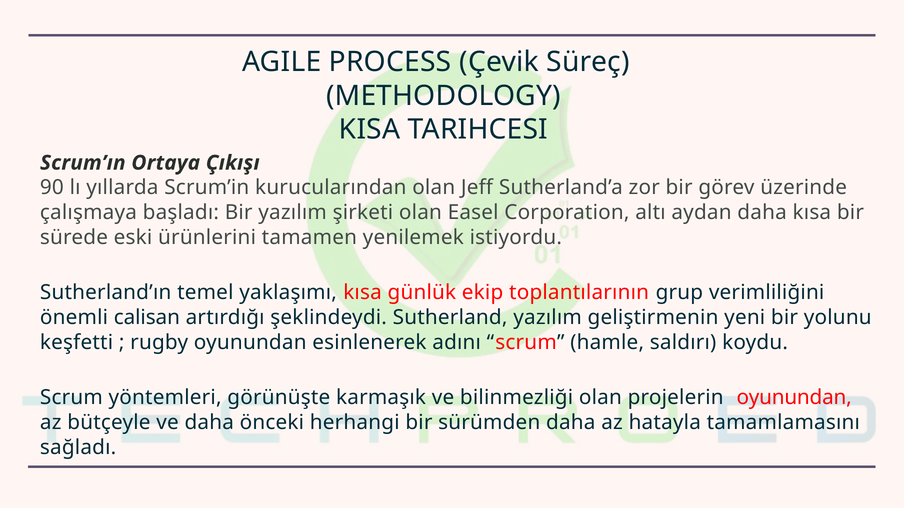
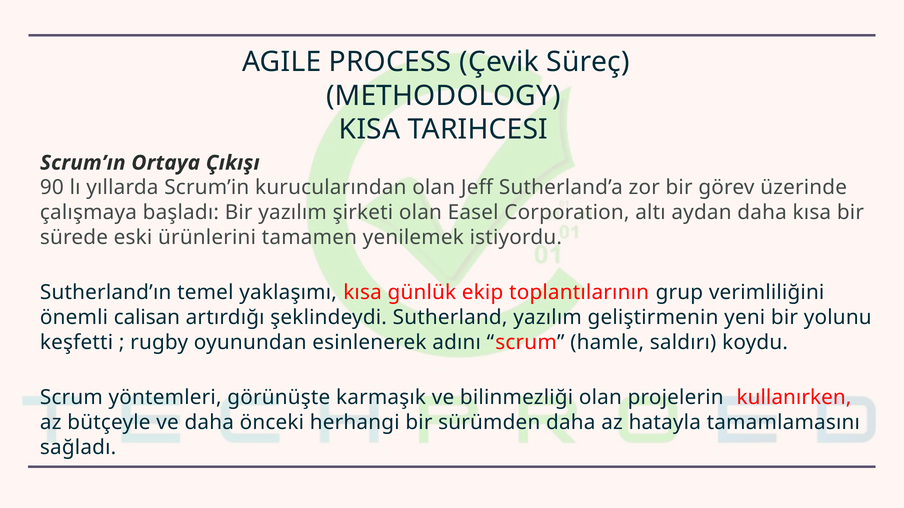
projelerin oyunundan: oyunundan -> kullanırken (794, 398)
